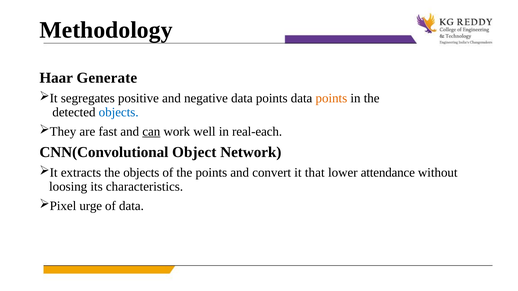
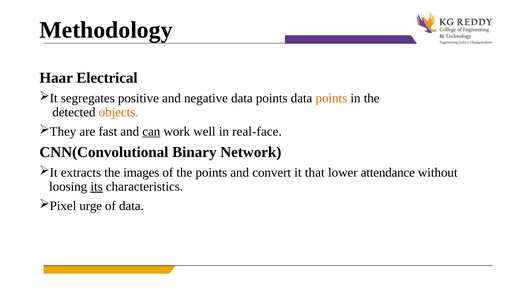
Generate: Generate -> Electrical (107, 78)
objects colour: blue -> orange (119, 112)
real-each: real-each -> real-face (257, 132)
Object: Object -> Binary (194, 152)
the objects: objects -> images (141, 173)
its underline: none -> present (97, 187)
